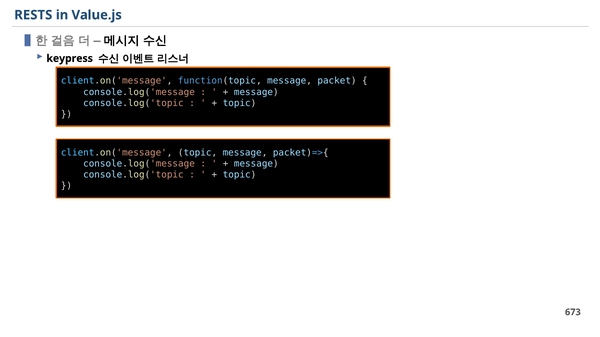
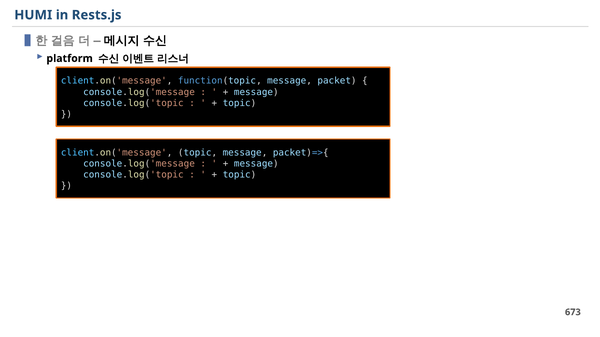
RESTS: RESTS -> HUMI (33, 15)
Value.js: Value.js -> Rests.js (97, 15)
keypress: keypress -> platform (70, 58)
